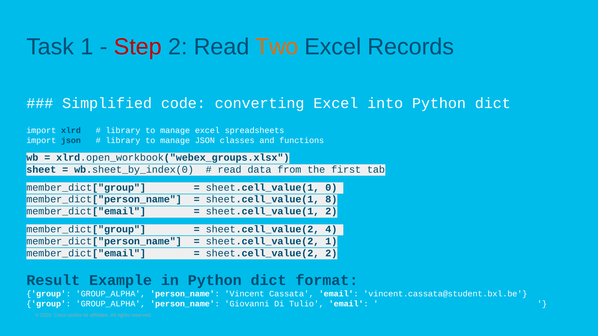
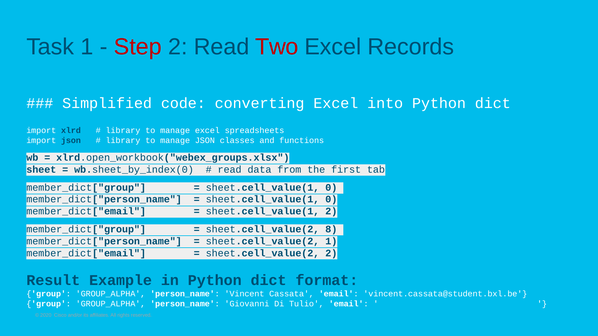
Two colour: orange -> red (277, 47)
8: 8 -> 0 (331, 200)
4: 4 -> 8 (331, 229)
